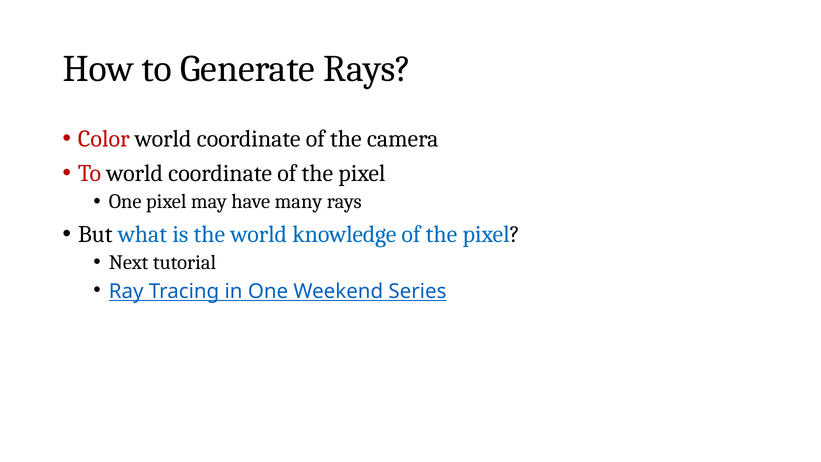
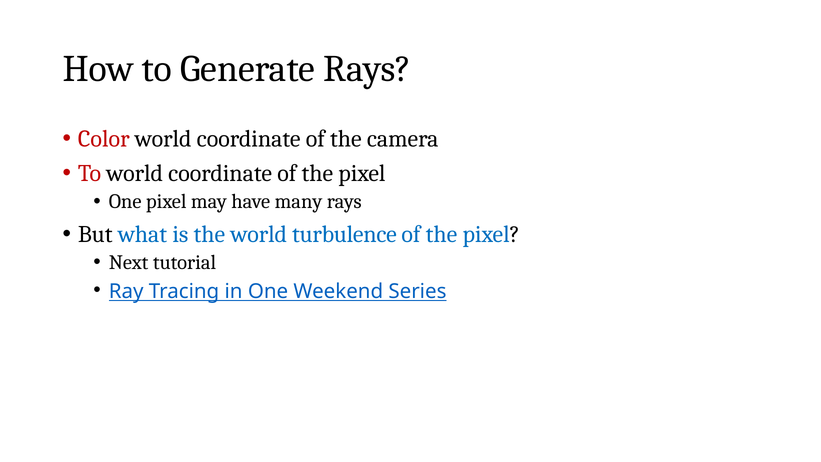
knowledge: knowledge -> turbulence (344, 234)
